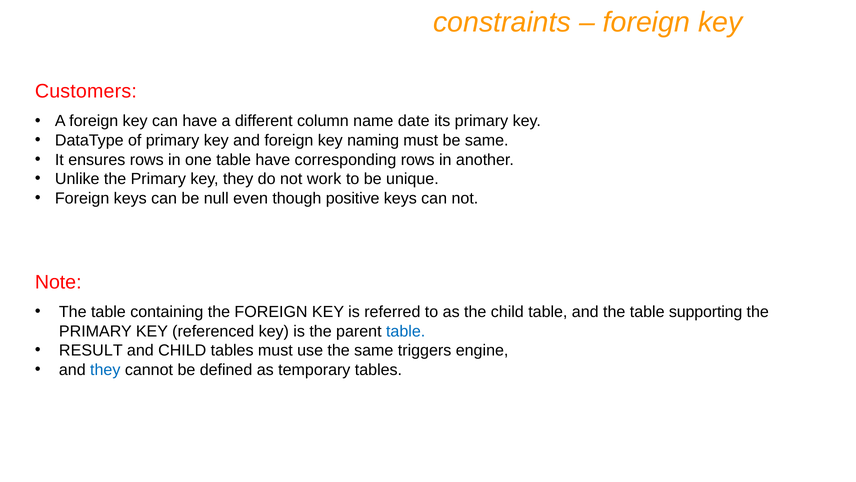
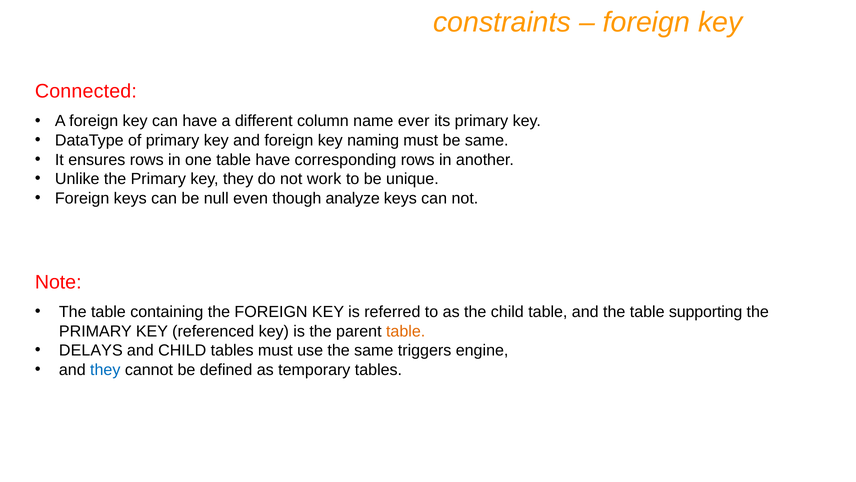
Customers: Customers -> Connected (86, 91)
date: date -> ever (414, 121)
positive: positive -> analyze (353, 198)
table colour: blue -> orange (406, 331)
RESULT: RESULT -> DELAYS (91, 350)
